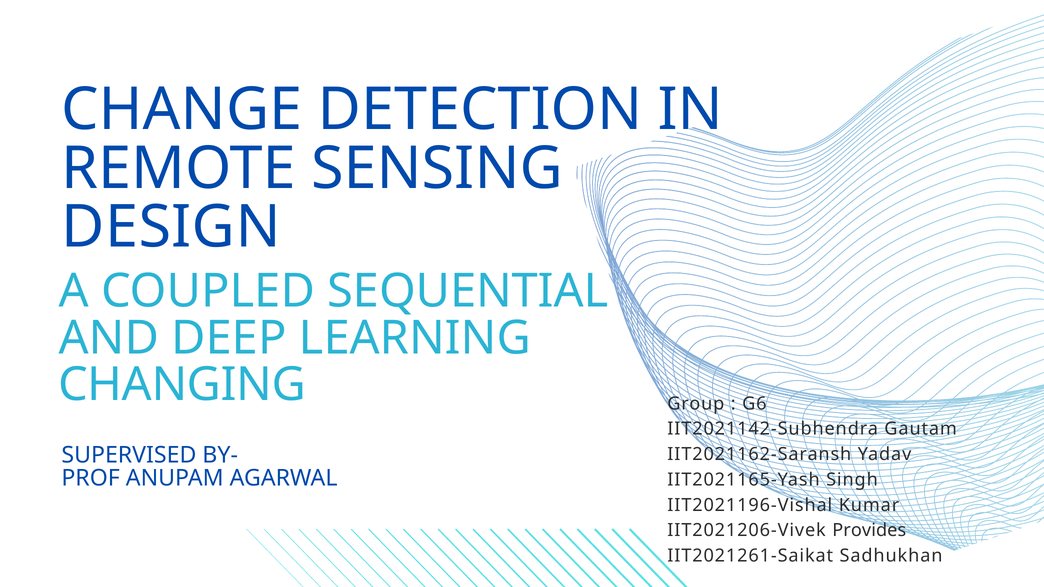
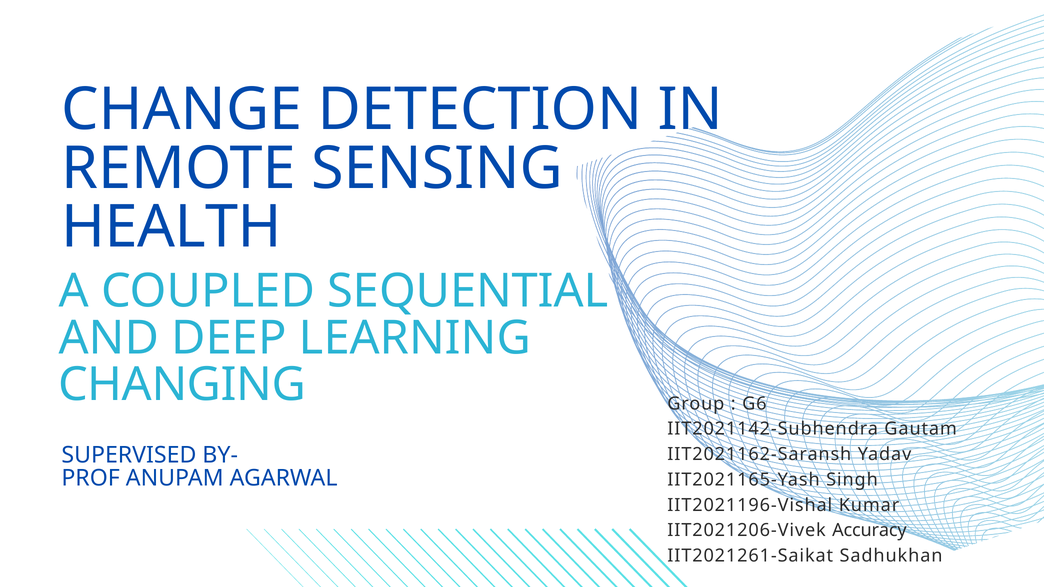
DESIGN: DESIGN -> HEALTH (172, 227)
Provides: Provides -> Accuracy (869, 531)
